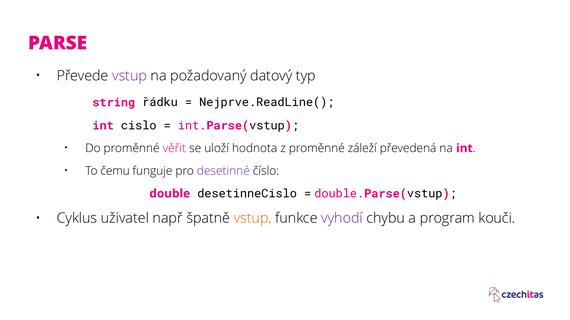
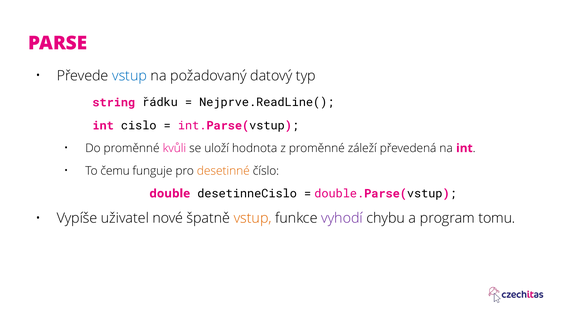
vstup colour: purple -> blue (130, 76)
věřit: věřit -> kvůli (174, 149)
desetinné colour: purple -> orange (223, 171)
Cyklus: Cyklus -> Vypíše (77, 219)
např: např -> nové (168, 219)
kouči: kouči -> tomu (497, 219)
